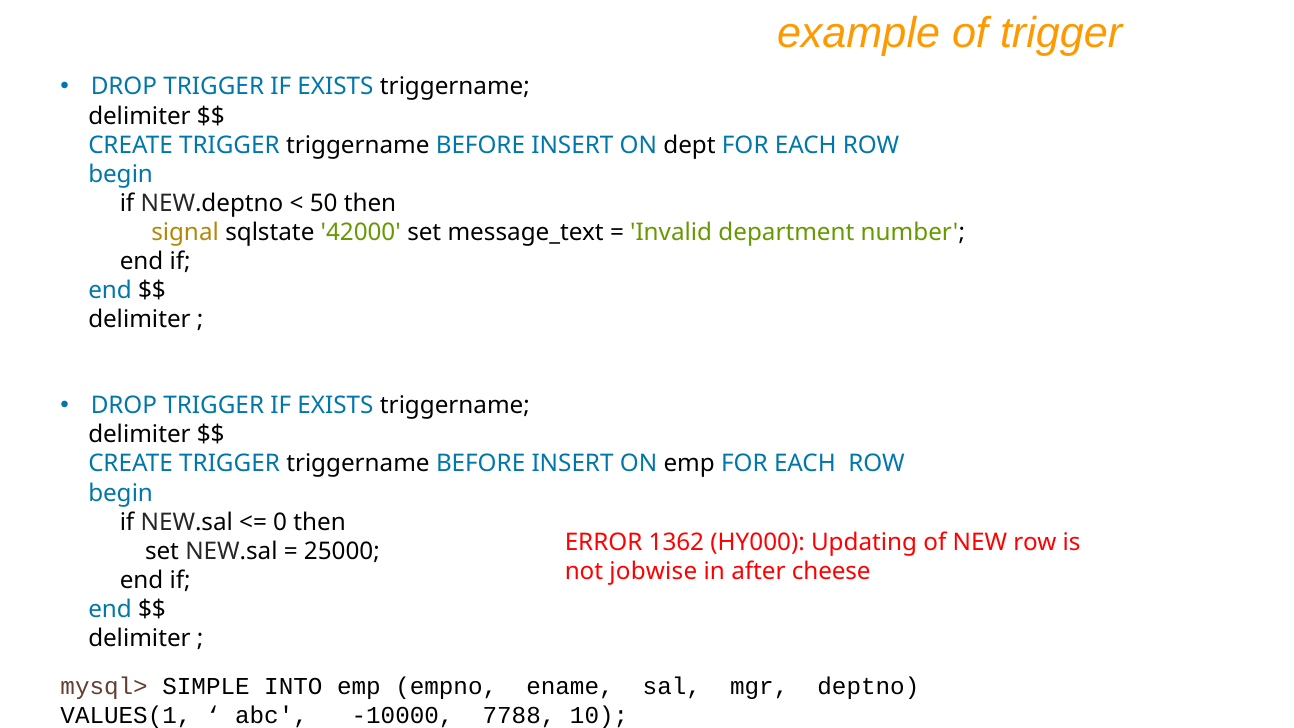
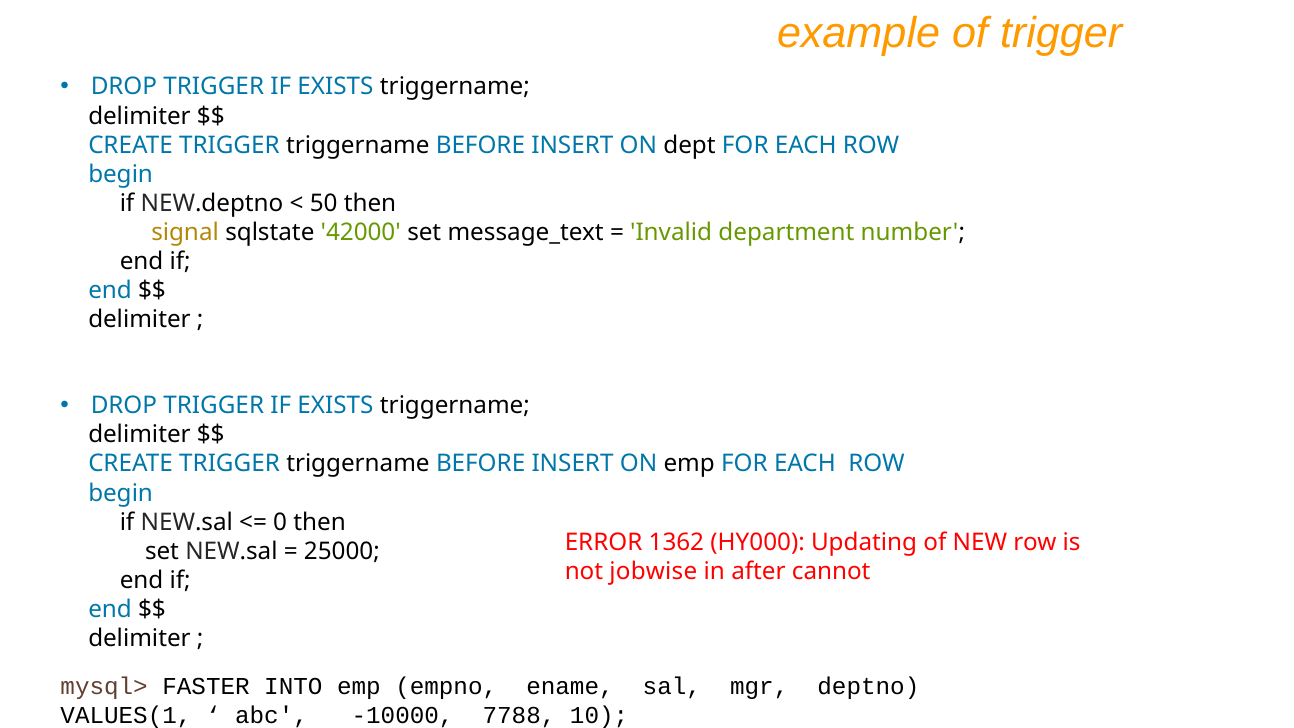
cheese: cheese -> cannot (831, 572)
SIMPLE: SIMPLE -> FASTER (206, 686)
